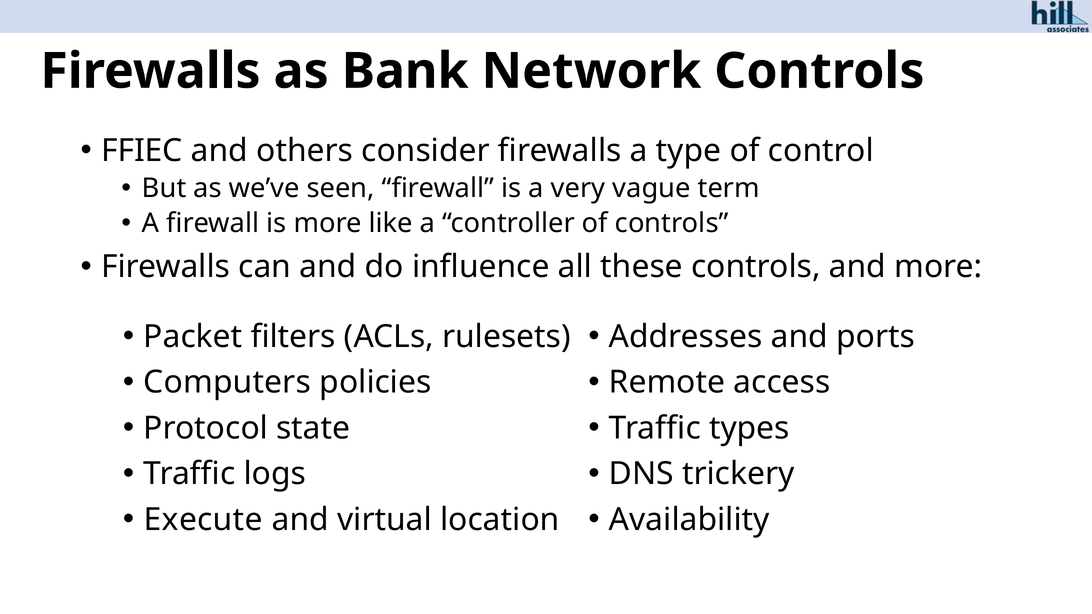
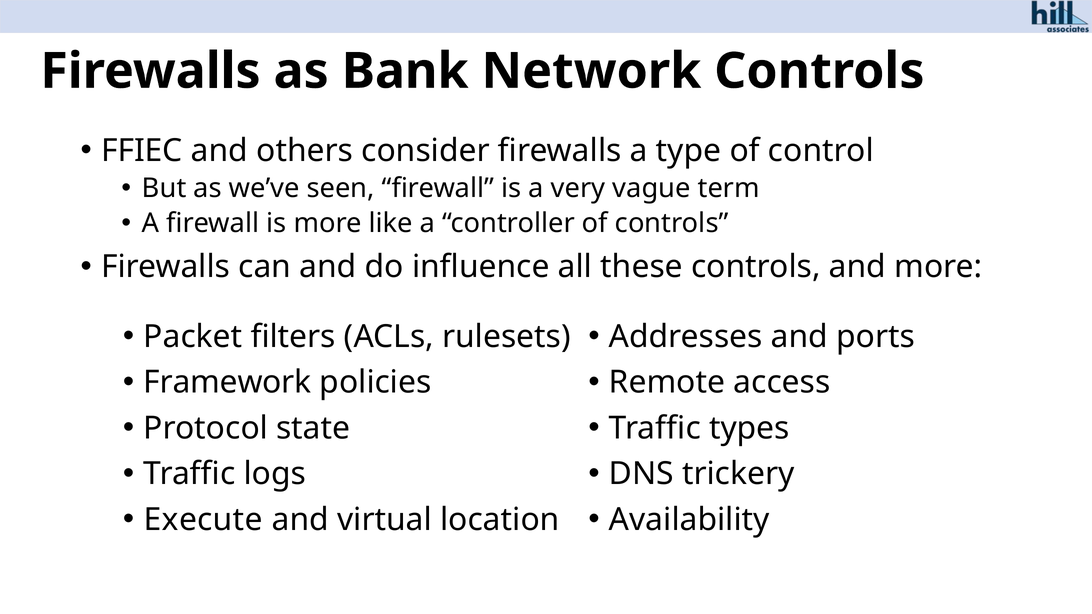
Computers: Computers -> Framework (227, 383)
